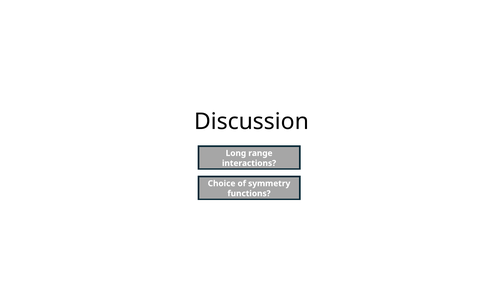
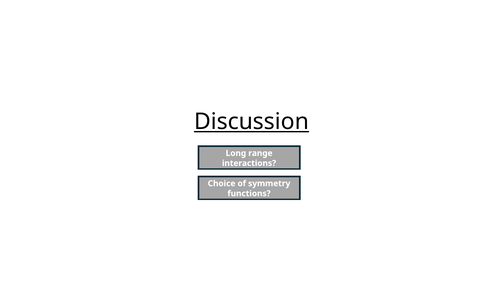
Discussion underline: none -> present (251, 122)
